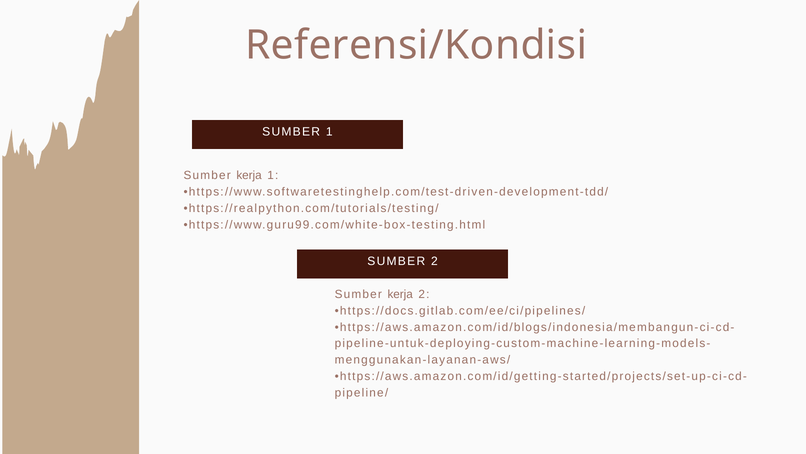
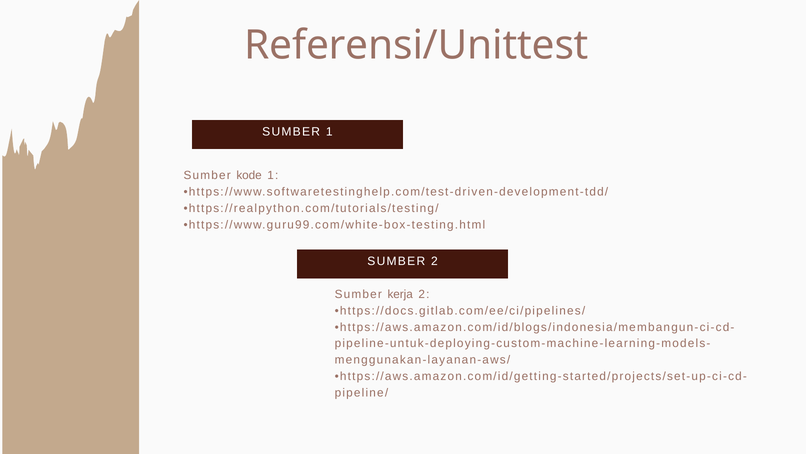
Referensi/Kondisi: Referensi/Kondisi -> Referensi/Unittest (416, 45)
kerja: kerja -> kode (249, 175)
